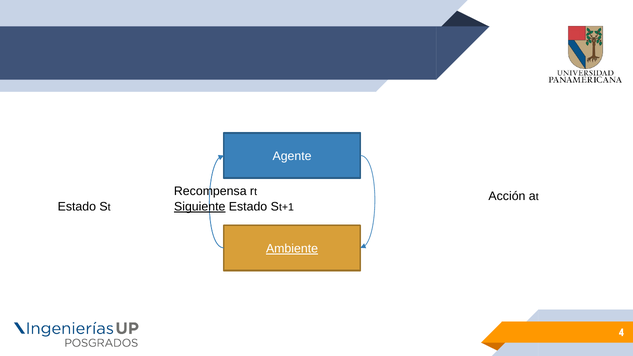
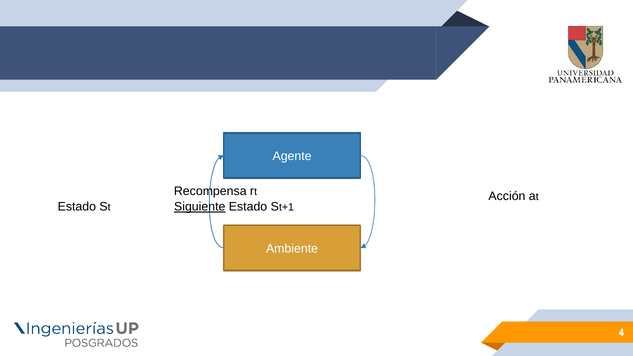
Ambiente underline: present -> none (292, 249)
